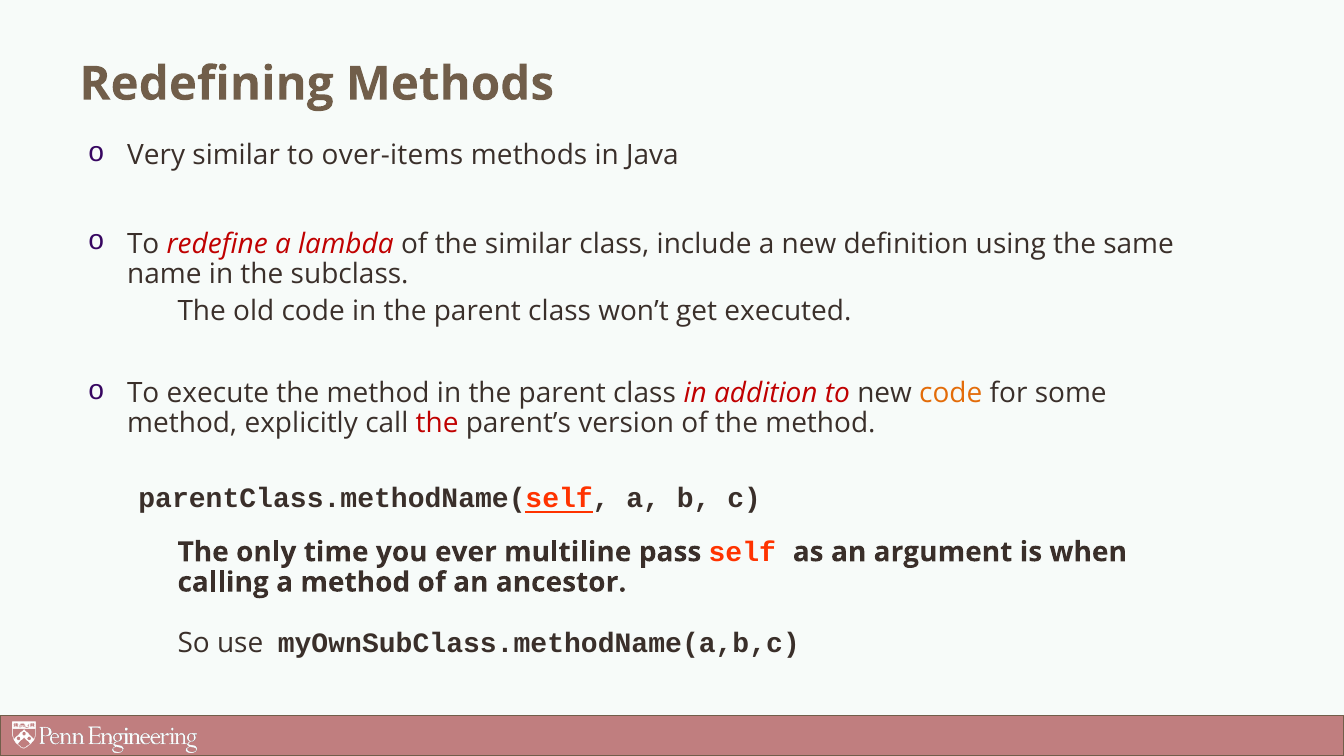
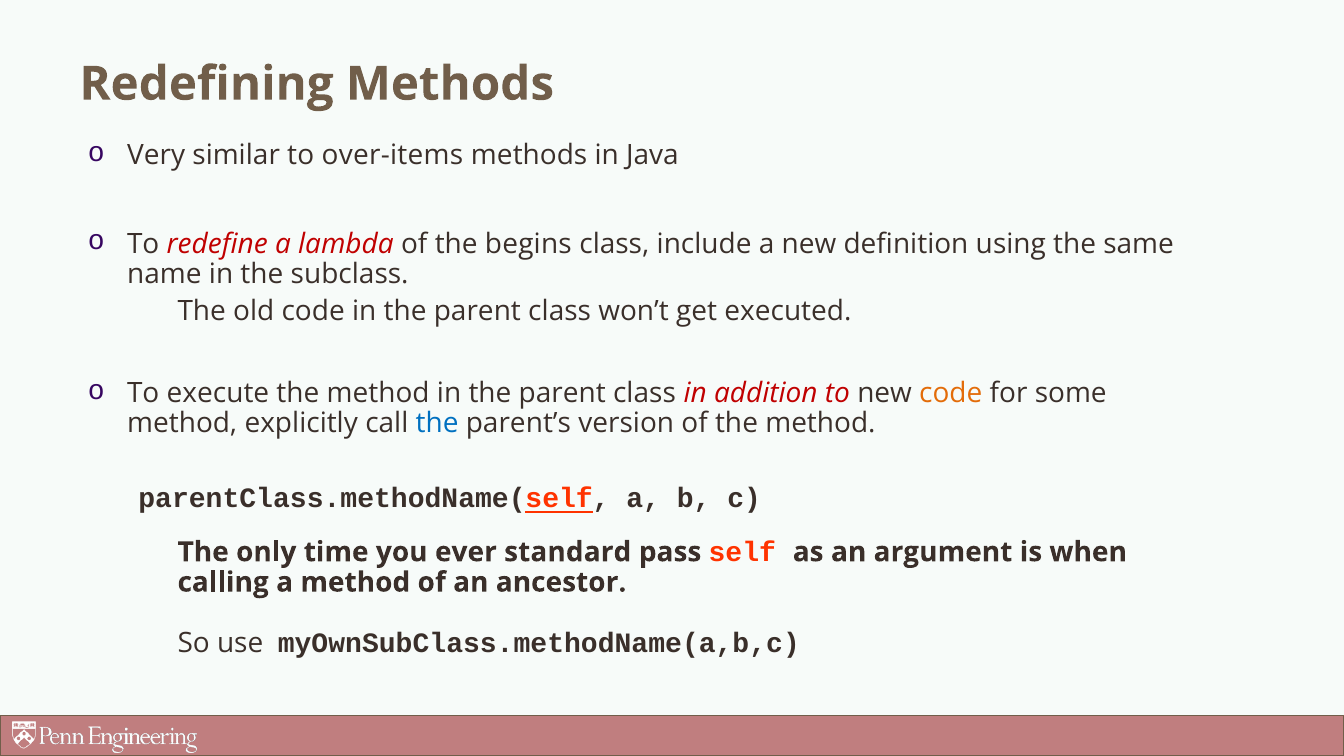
the similar: similar -> begins (528, 244)
the colour: red -> blue (437, 423)
multiline: multiline -> standard (568, 552)
